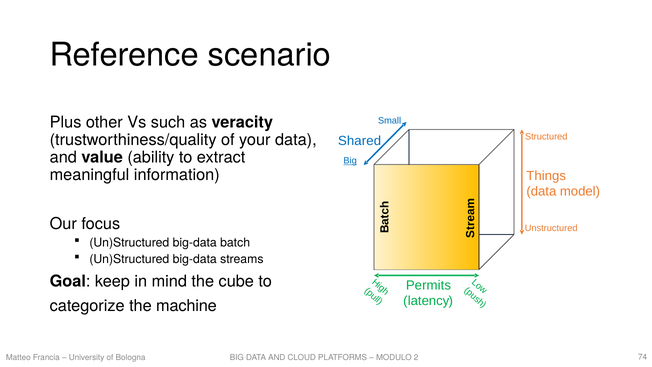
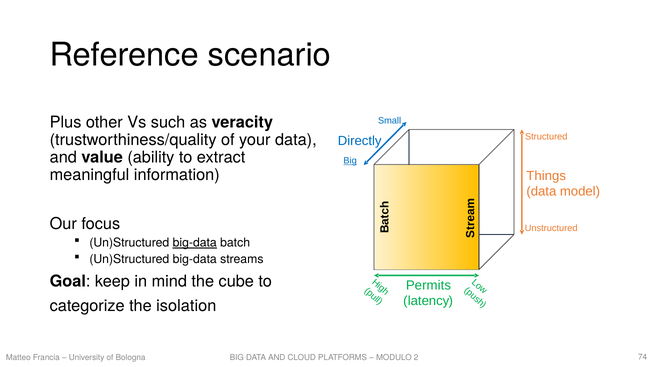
Shared: Shared -> Directly (360, 141)
big-data underline: none -> present (195, 242)
machine: machine -> isolation (186, 306)
